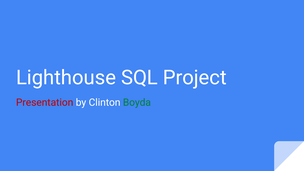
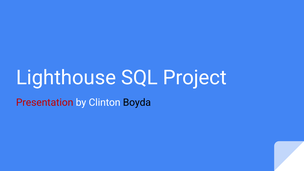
Boyda colour: green -> black (137, 103)
